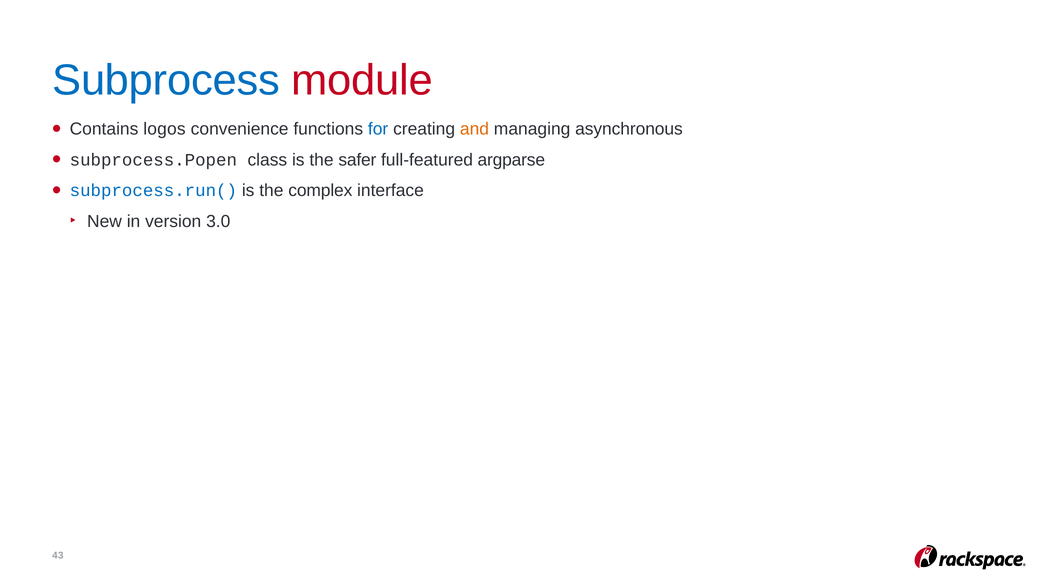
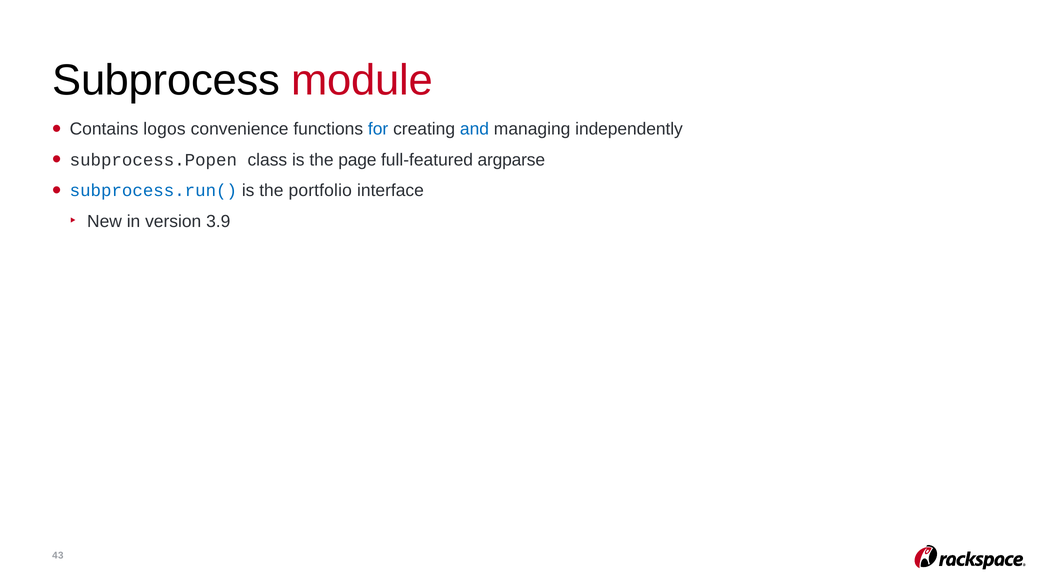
Subprocess colour: blue -> black (166, 80)
and colour: orange -> blue (475, 129)
asynchronous: asynchronous -> independently (629, 129)
safer: safer -> page (357, 160)
complex: complex -> portfolio (320, 191)
3.0: 3.0 -> 3.9 (218, 221)
